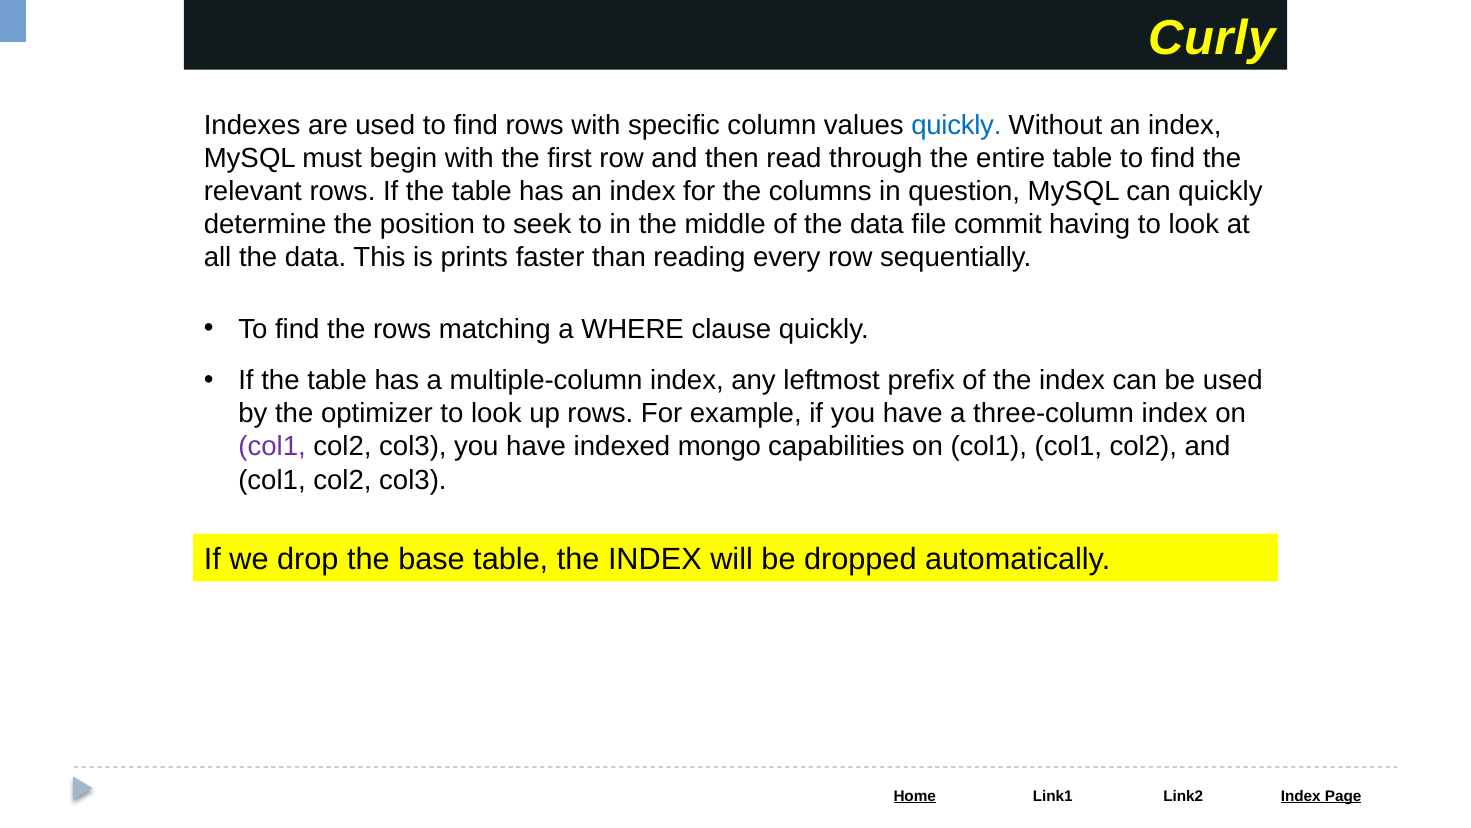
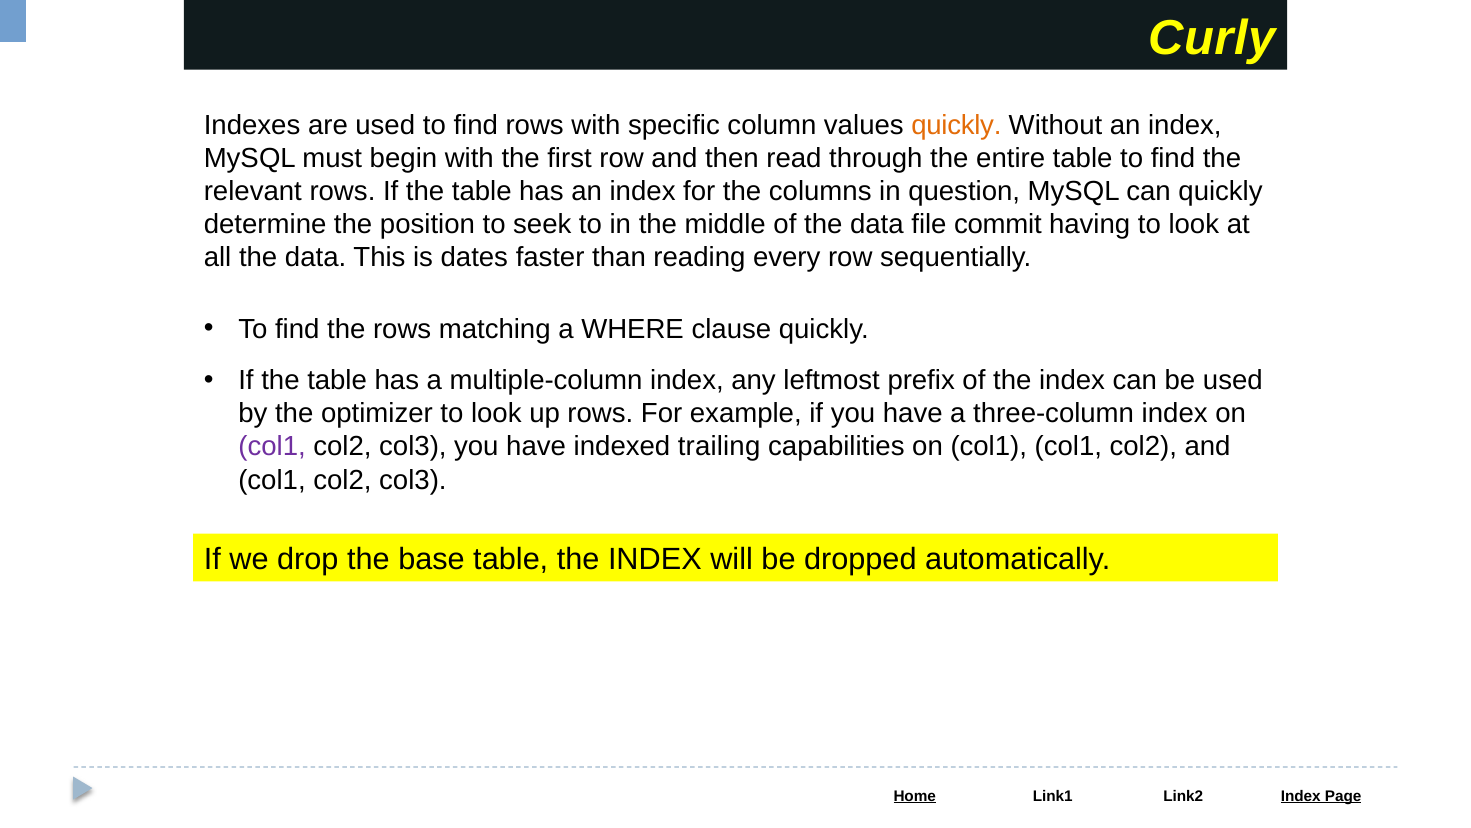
quickly colour: blue -> orange (956, 125)
prints: prints -> dates (474, 257)
mongo: mongo -> trailing (719, 446)
